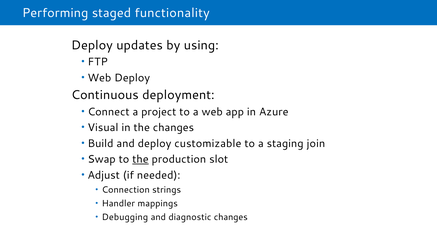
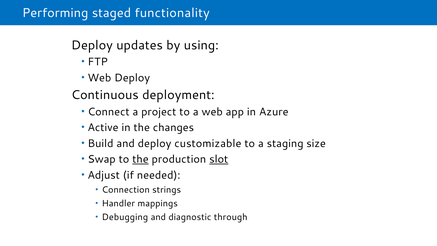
Visual: Visual -> Active (103, 128)
join: join -> size (316, 143)
slot underline: none -> present (219, 159)
diagnostic changes: changes -> through (231, 217)
